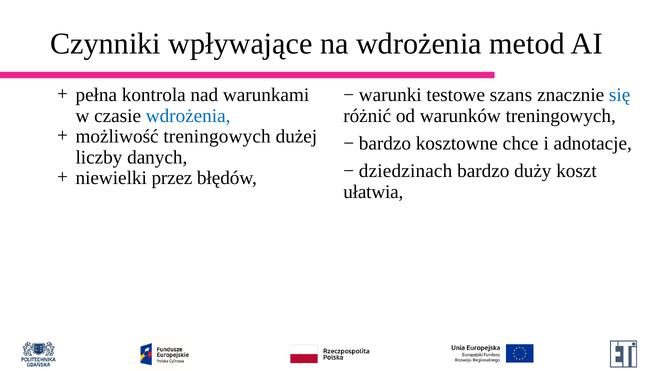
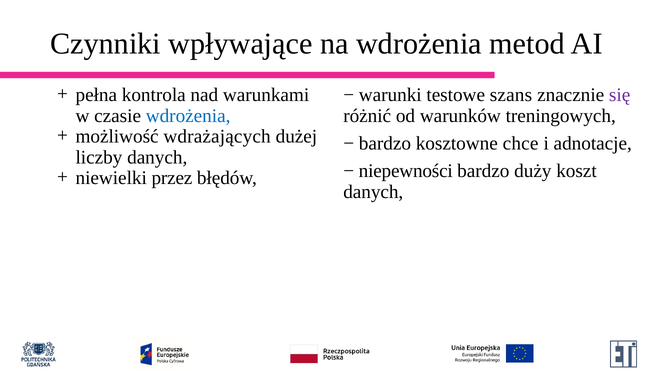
się colour: blue -> purple (620, 95)
możliwość treningowych: treningowych -> wdrażających (217, 136)
dziedzinach: dziedzinach -> niepewności (406, 171)
ułatwia: ułatwia -> danych (373, 191)
